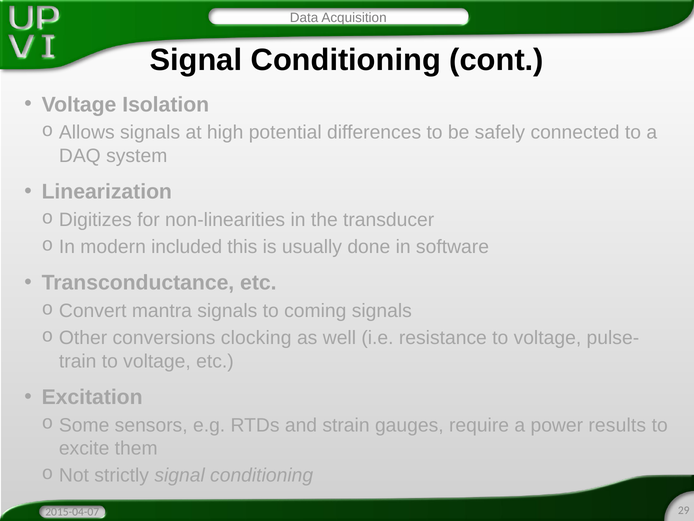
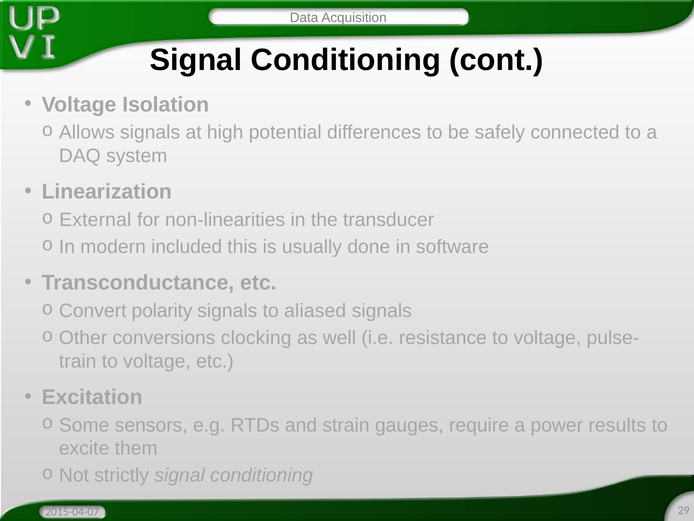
Digitizes: Digitizes -> External (95, 220)
mantra: mantra -> polarity (162, 311)
coming: coming -> aliased (315, 311)
